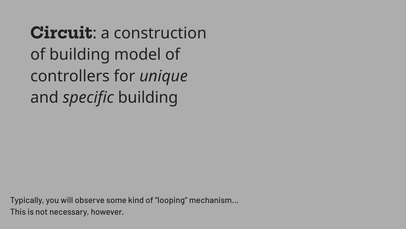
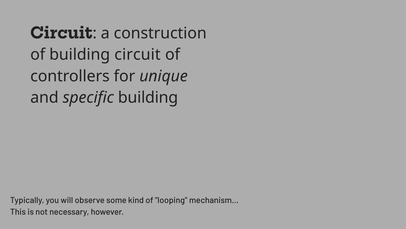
building model: model -> circuit (138, 55)
